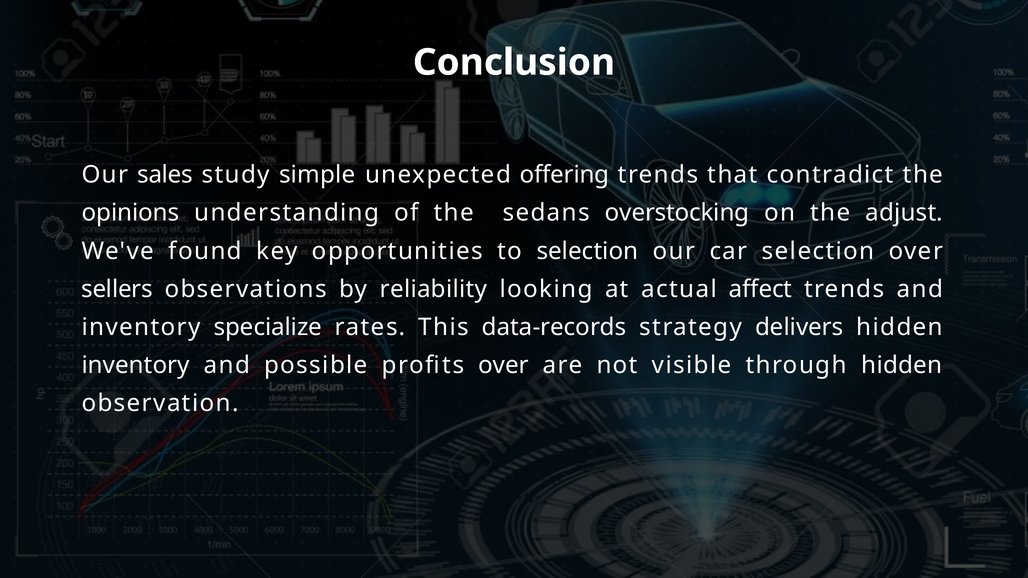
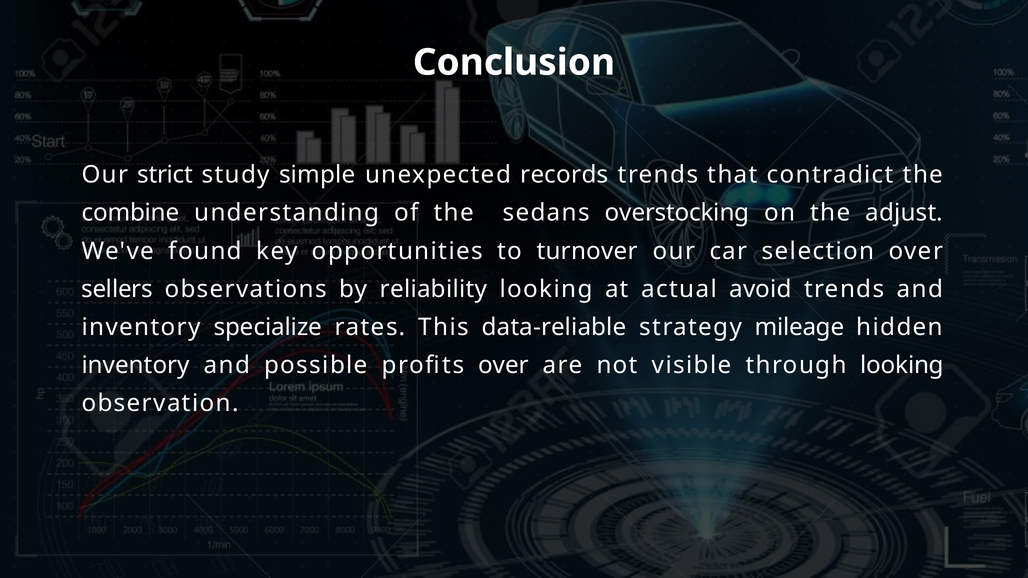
sales: sales -> strict (165, 175)
offering: offering -> records (564, 175)
opinions: opinions -> combine (130, 213)
to selection: selection -> turnover (587, 251)
affect: affect -> avoid (760, 289)
data-records: data-records -> data-reliable (554, 327)
delivers: delivers -> mileage (799, 327)
through hidden: hidden -> looking (902, 365)
